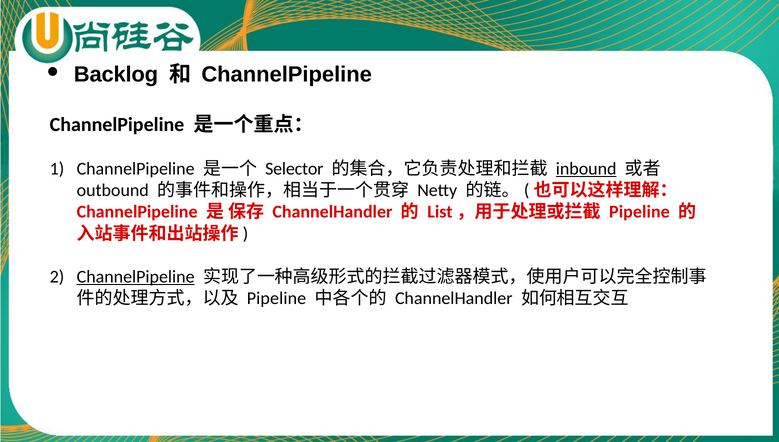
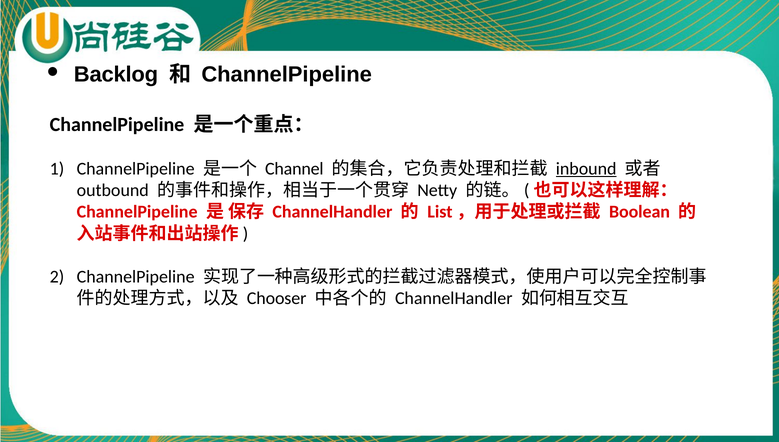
Selector: Selector -> Channel (294, 169)
Pipeline: Pipeline -> Boolean (640, 212)
ChannelPipeline underline: present -> none (136, 277)
Pipeline: Pipeline -> Chooser (277, 298)
